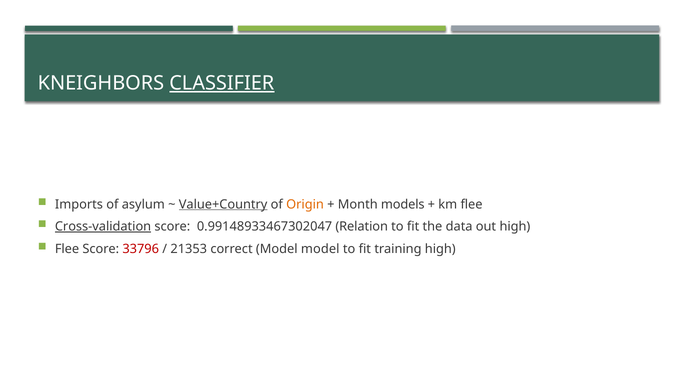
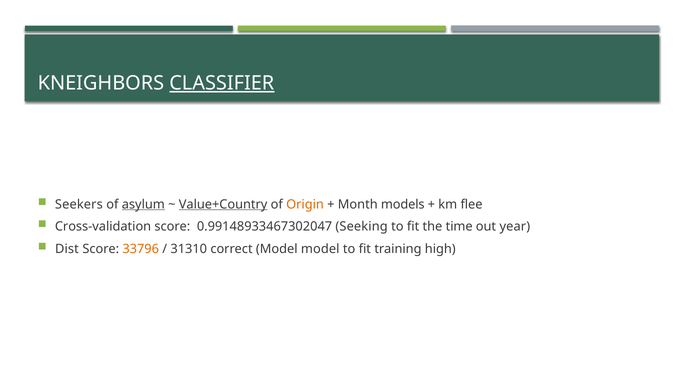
Imports: Imports -> Seekers (79, 204)
asylum underline: none -> present (143, 204)
Cross-validation underline: present -> none (103, 226)
Relation: Relation -> Seeking (362, 226)
data: data -> time (459, 226)
out high: high -> year (515, 226)
Flee: Flee -> Dist (67, 249)
33796 colour: red -> orange (141, 249)
21353: 21353 -> 31310 (189, 249)
